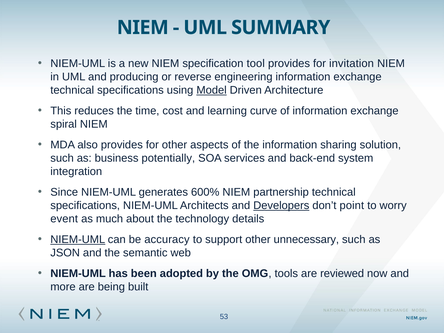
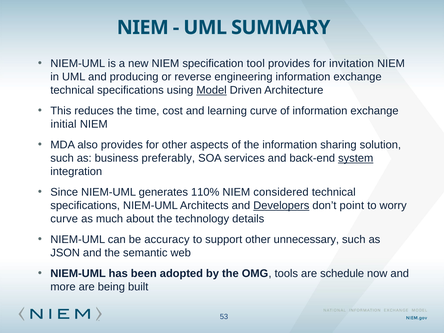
spiral: spiral -> initial (64, 124)
potentially: potentially -> preferably (168, 158)
system underline: none -> present (356, 158)
600%: 600% -> 110% (205, 192)
partnership: partnership -> considered (281, 192)
event: event -> curve (64, 219)
NIEM-UML underline: present -> none (78, 240)
reviewed: reviewed -> schedule (342, 274)
